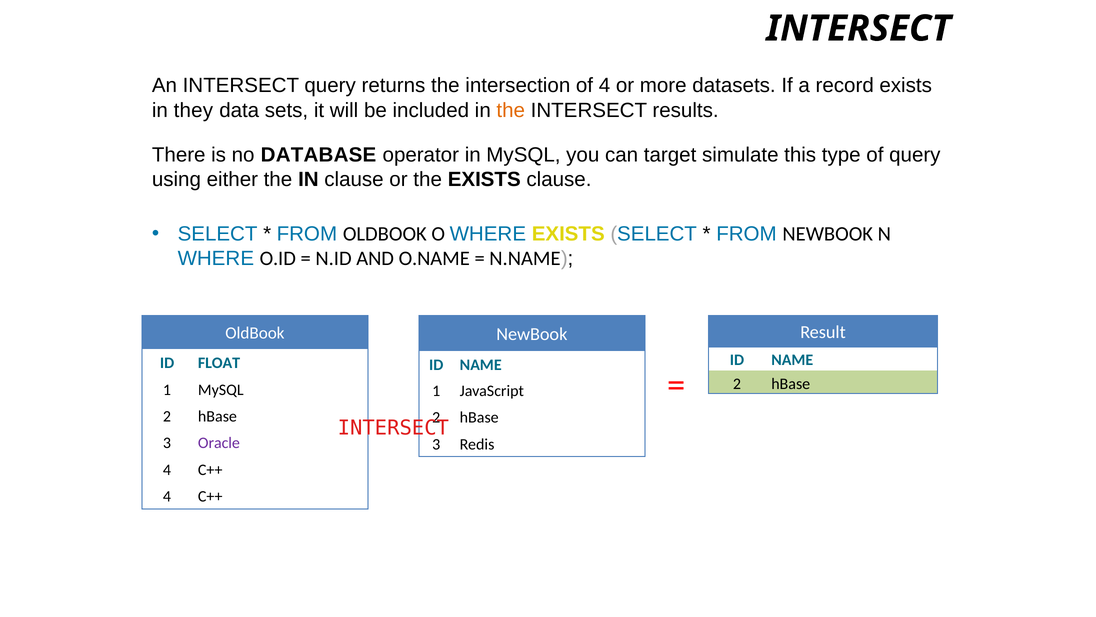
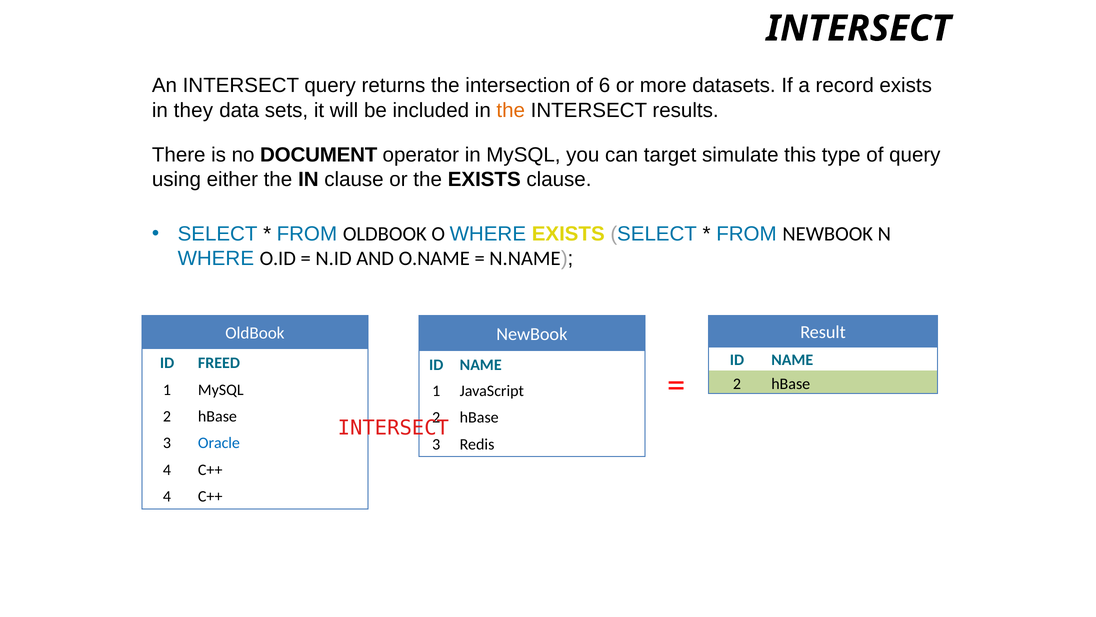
of 4: 4 -> 6 (605, 86)
DATABASE: DATABASE -> DOCUMENT (319, 155)
FLOAT: FLOAT -> FREED (219, 363)
Oracle colour: purple -> blue (219, 443)
